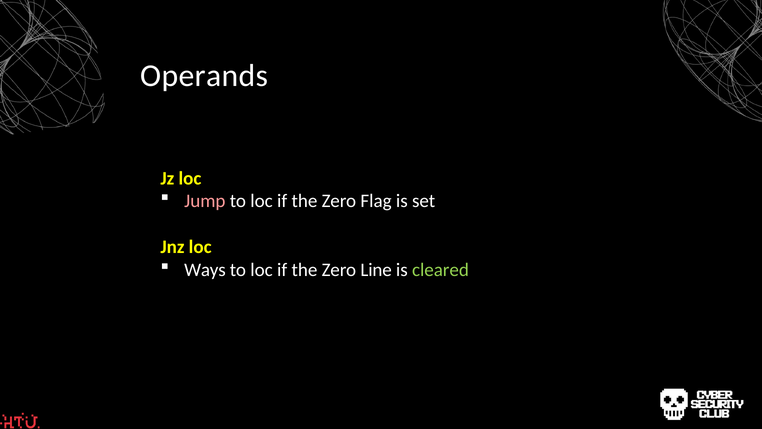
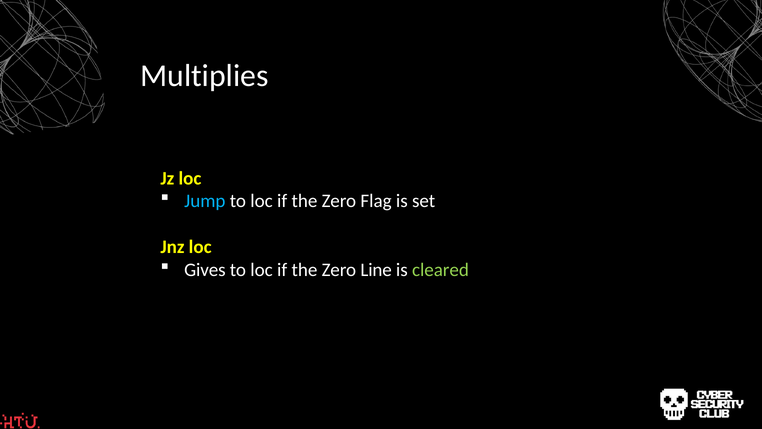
Operands: Operands -> Multiplies (204, 76)
Jump colour: pink -> light blue (205, 201)
Ways: Ways -> Gives (205, 270)
